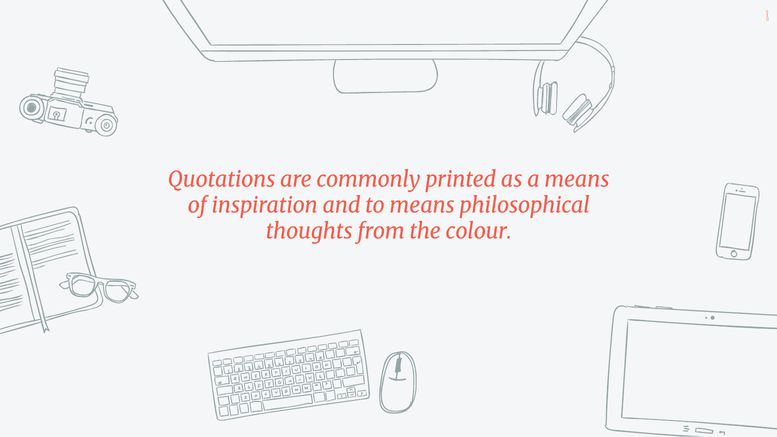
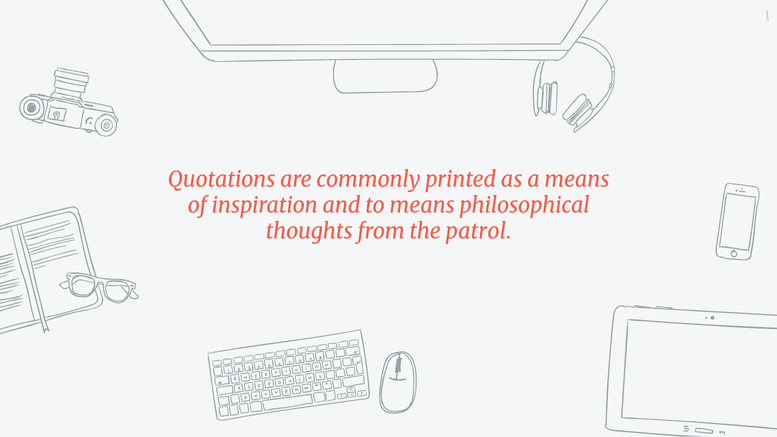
colour: colour -> patrol (478, 231)
